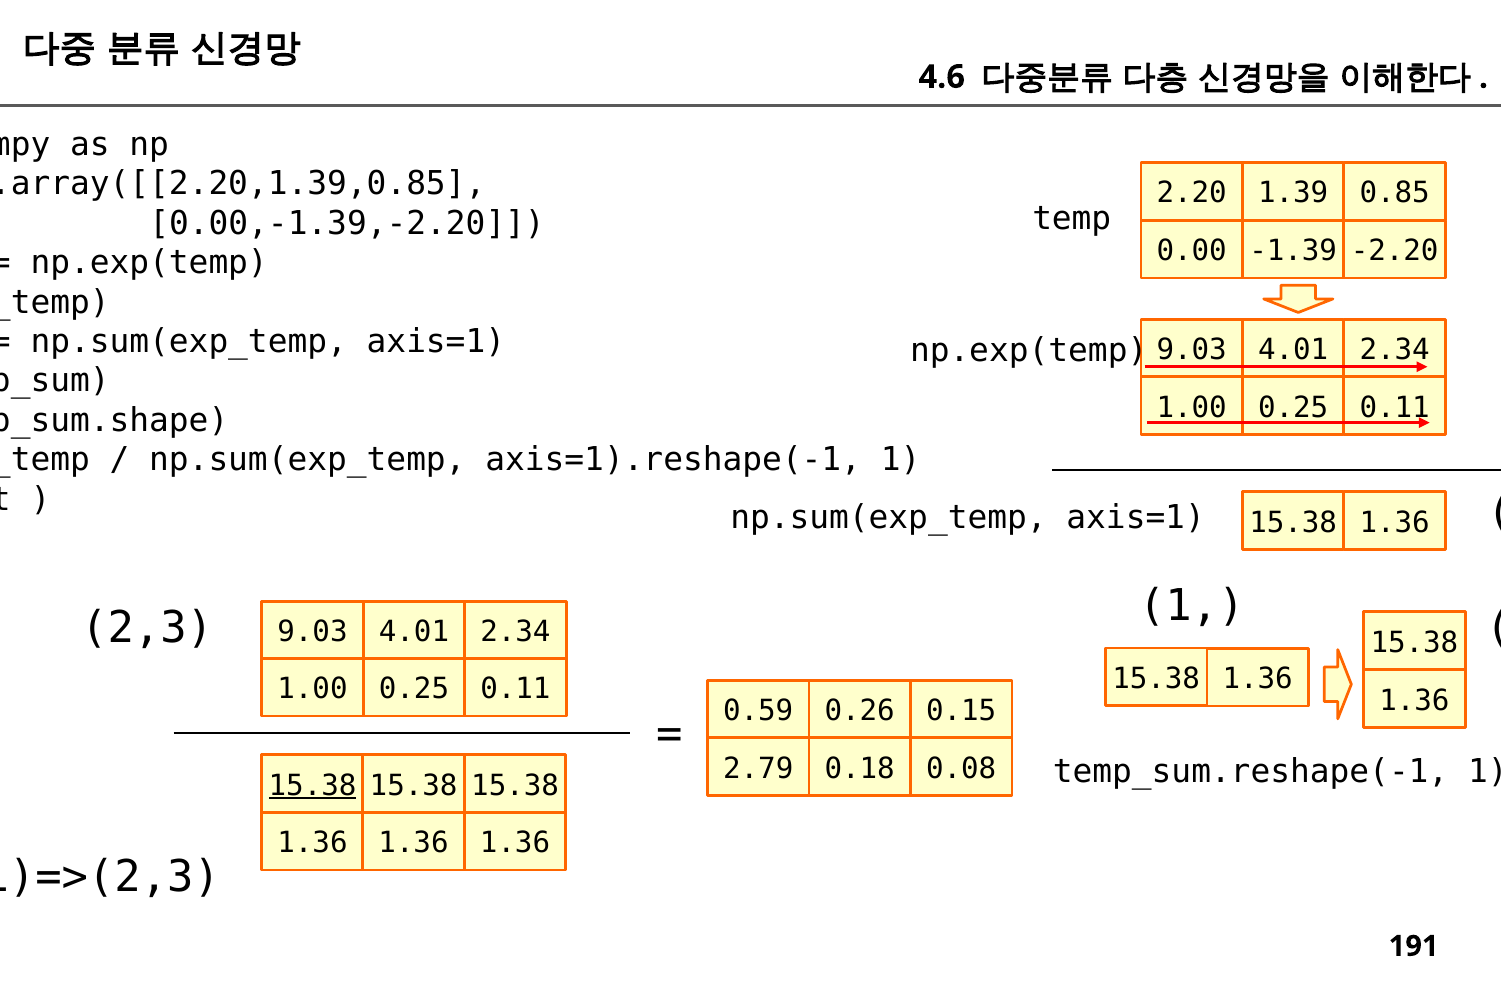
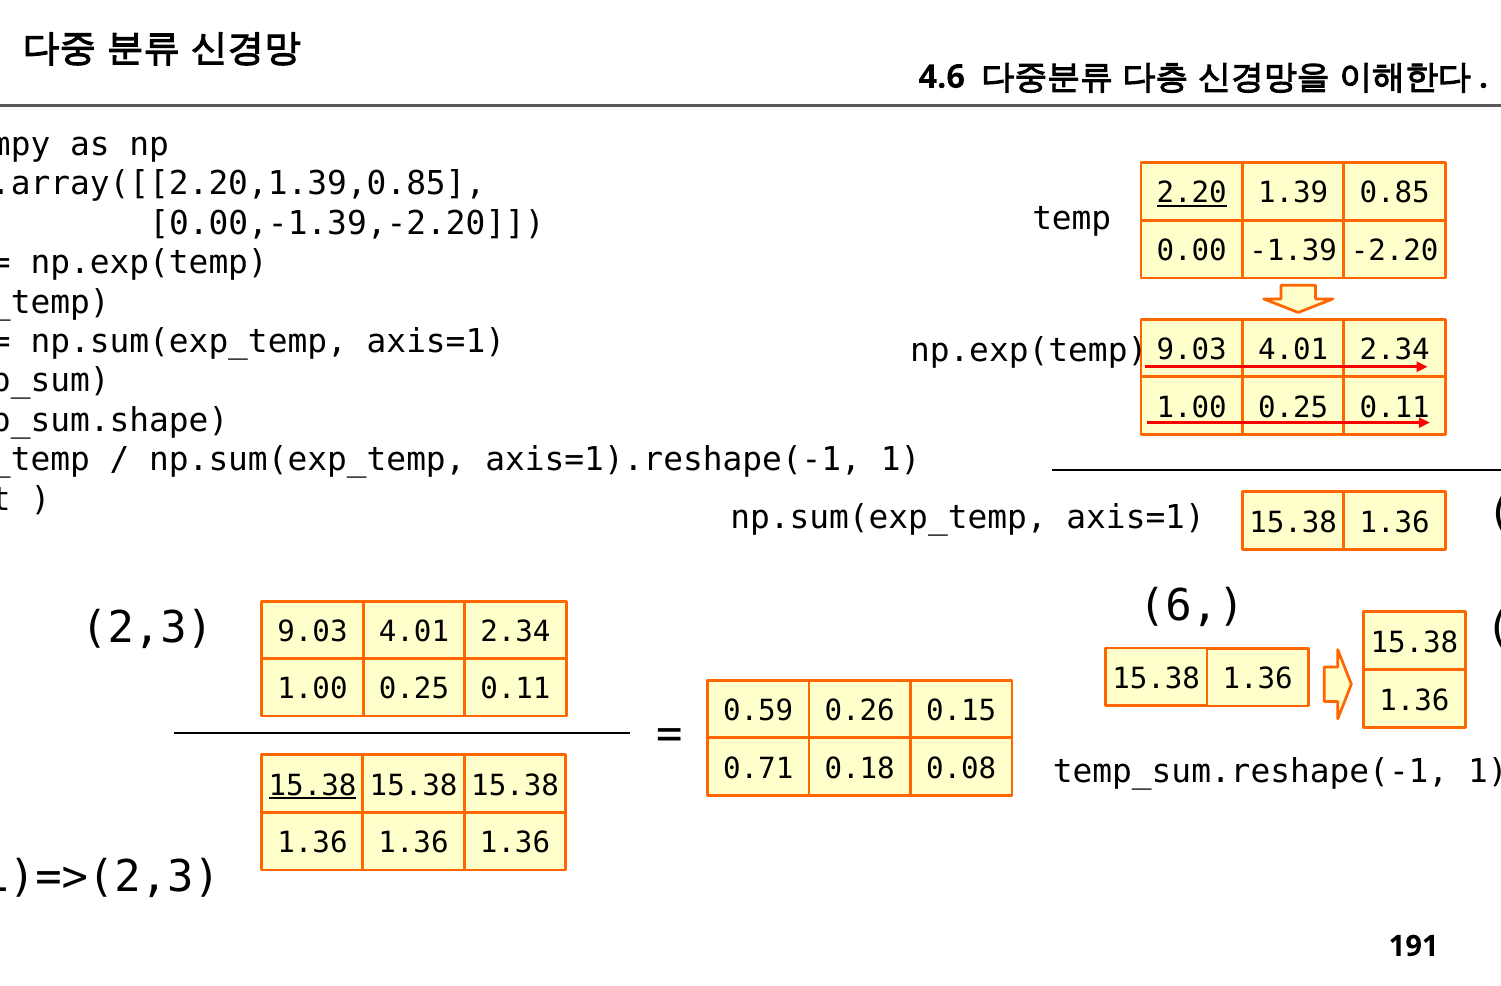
2.20 underline: none -> present (1192, 193)
1: 1 -> 6 (1192, 606)
2.79: 2.79 -> 0.71 (758, 768)
